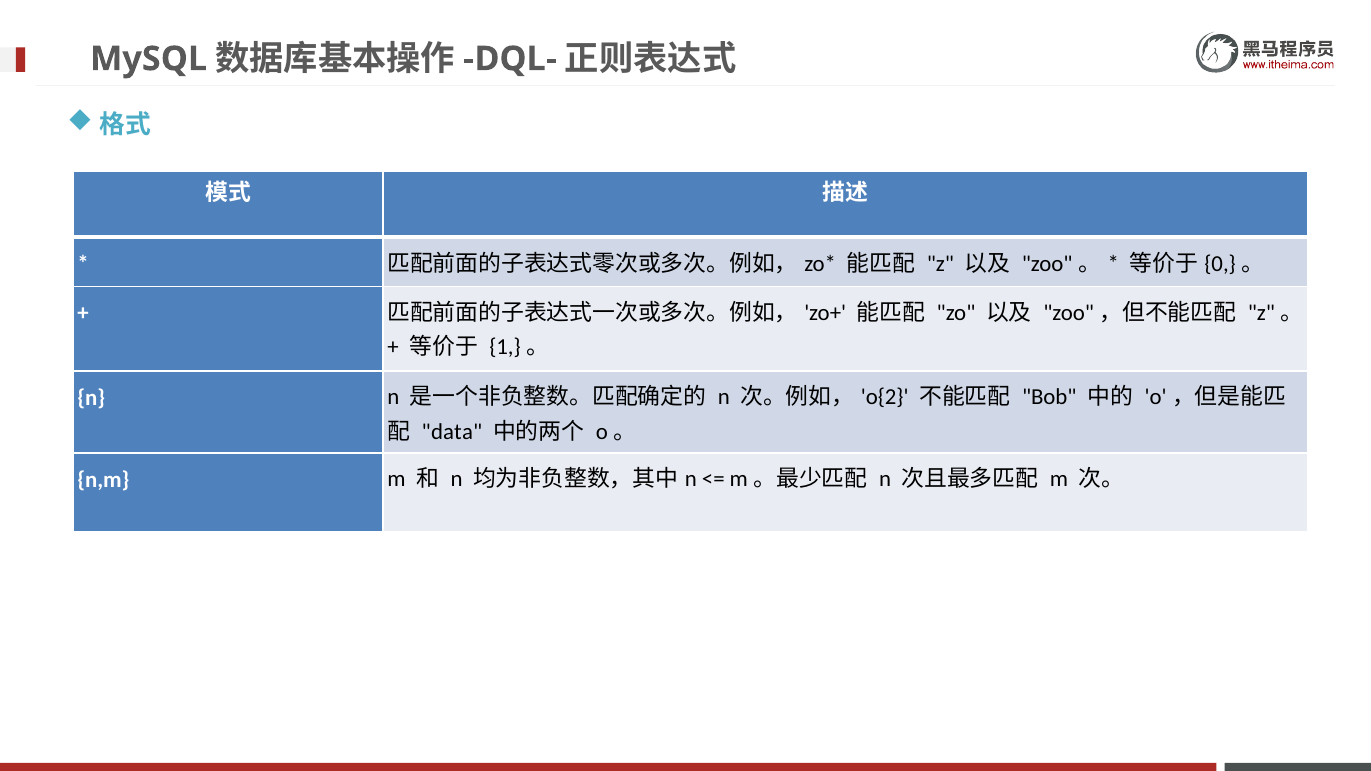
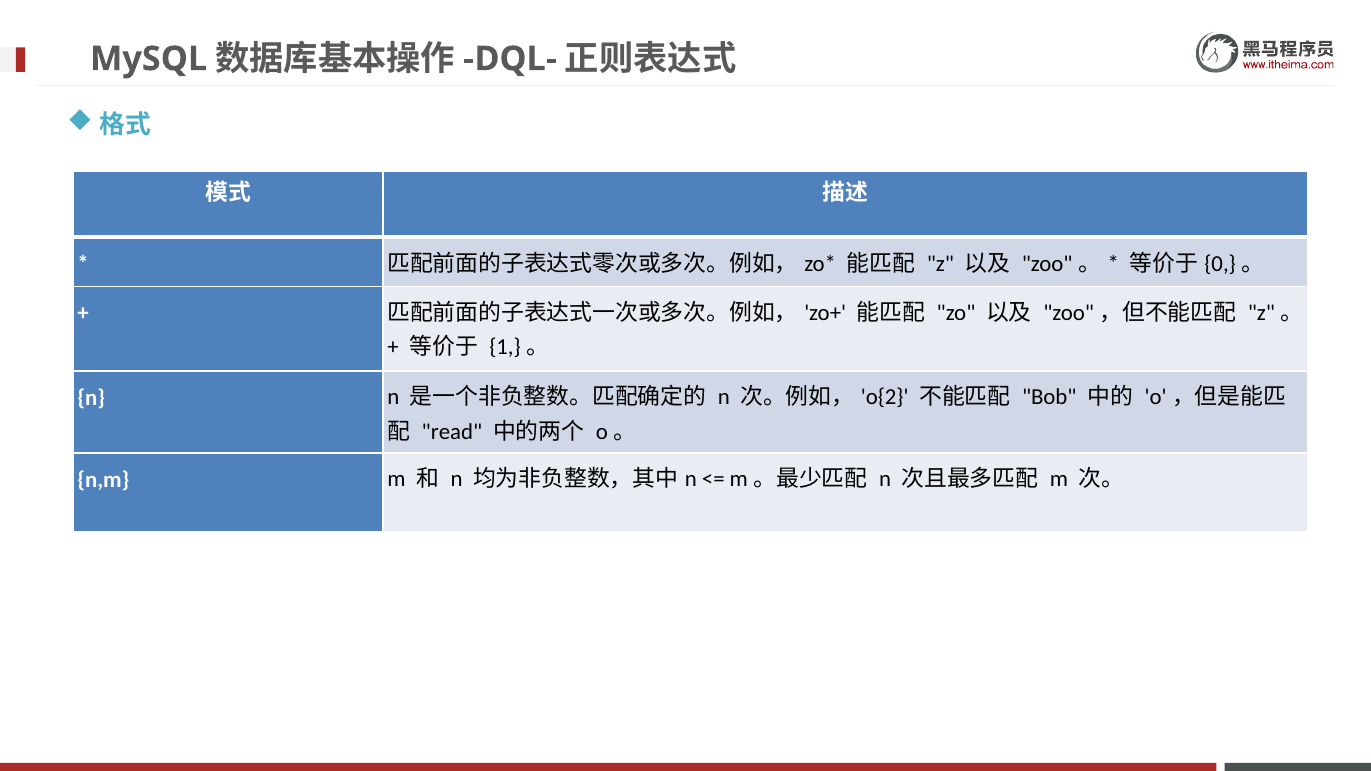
data: data -> read (452, 432)
